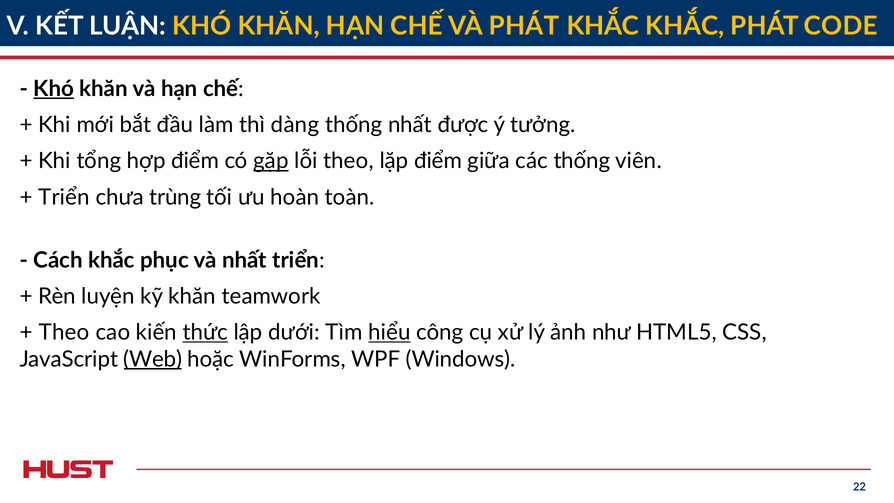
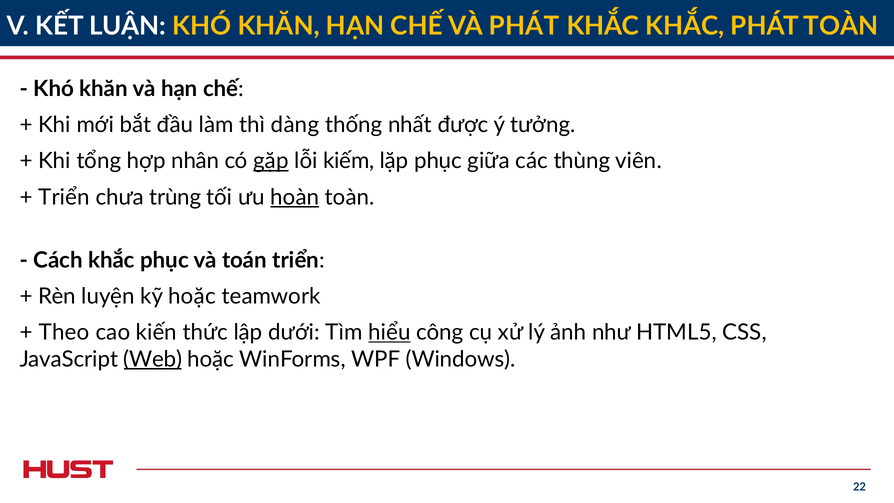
PHÁT CODE: CODE -> TOÀN (841, 26)
Khó underline: present -> none (54, 89)
hợp điểm: điểm -> nhân (195, 161)
lỗi theo: theo -> kiếm (349, 161)
lặp điểm: điểm -> phục (438, 161)
các thống: thống -> thùng (582, 161)
hoàn underline: none -> present (295, 197)
và nhất: nhất -> toán (244, 260)
kỹ khăn: khăn -> hoặc (192, 296)
thức underline: present -> none (205, 332)
